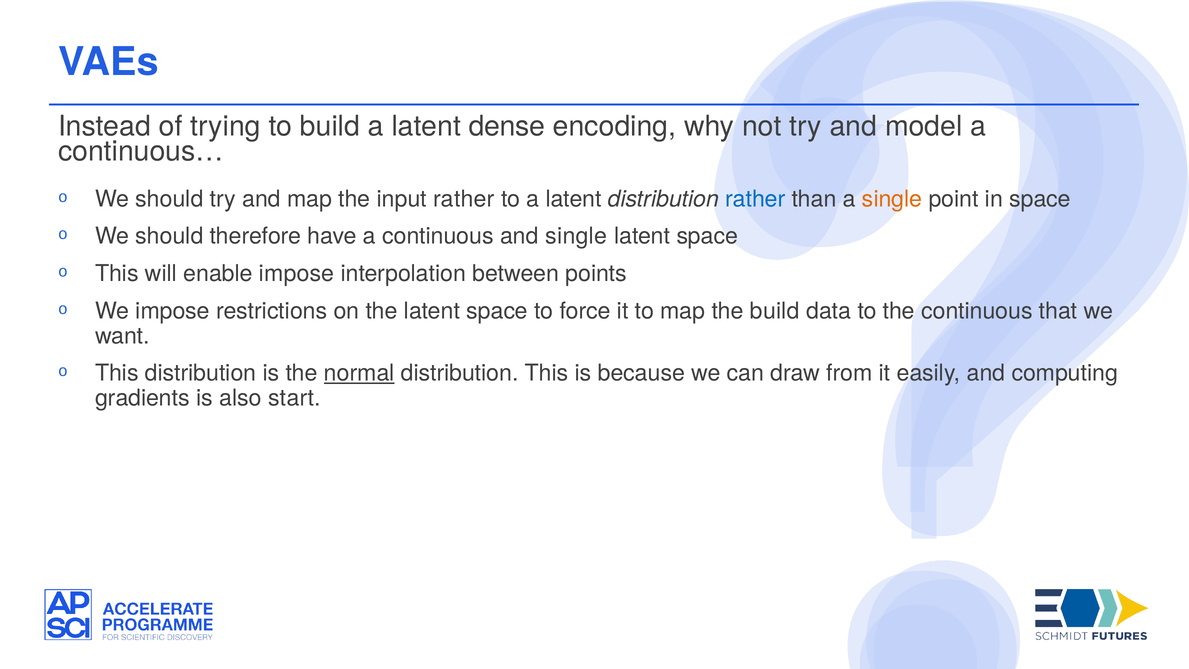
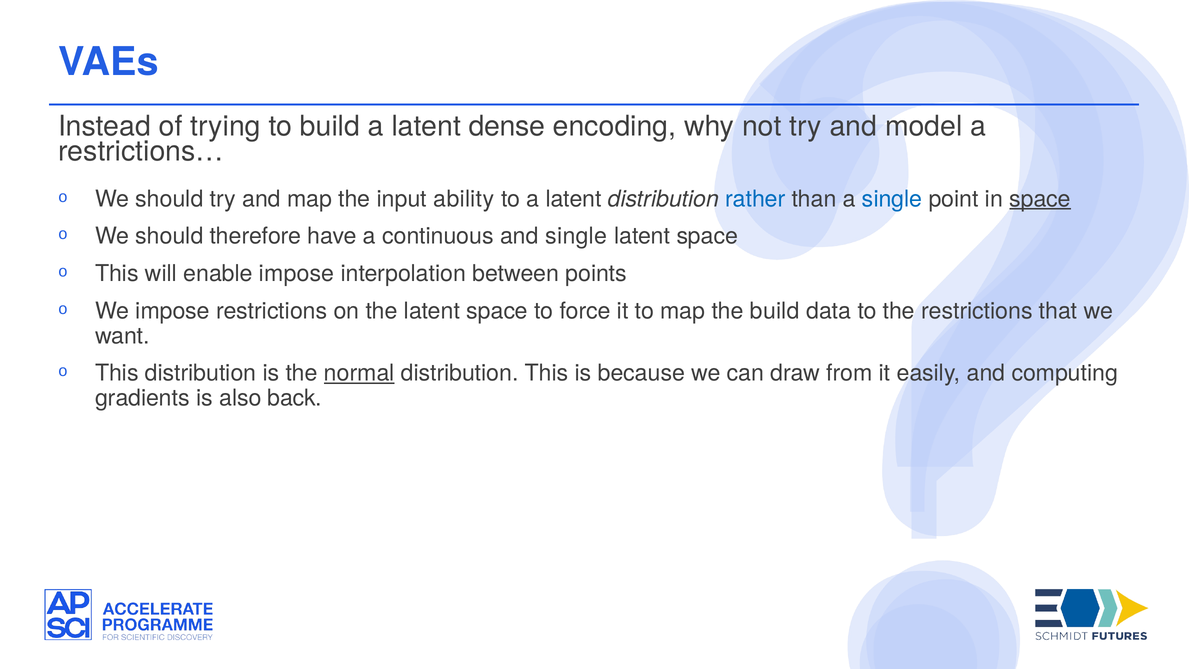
continuous…: continuous… -> restrictions… (141, 151)
input rather: rather -> ability (464, 199)
single colour: orange -> blue (892, 199)
space underline: none -> present (1040, 199)
the continuous: continuous -> restrictions (977, 311)
start: start -> back (295, 398)
